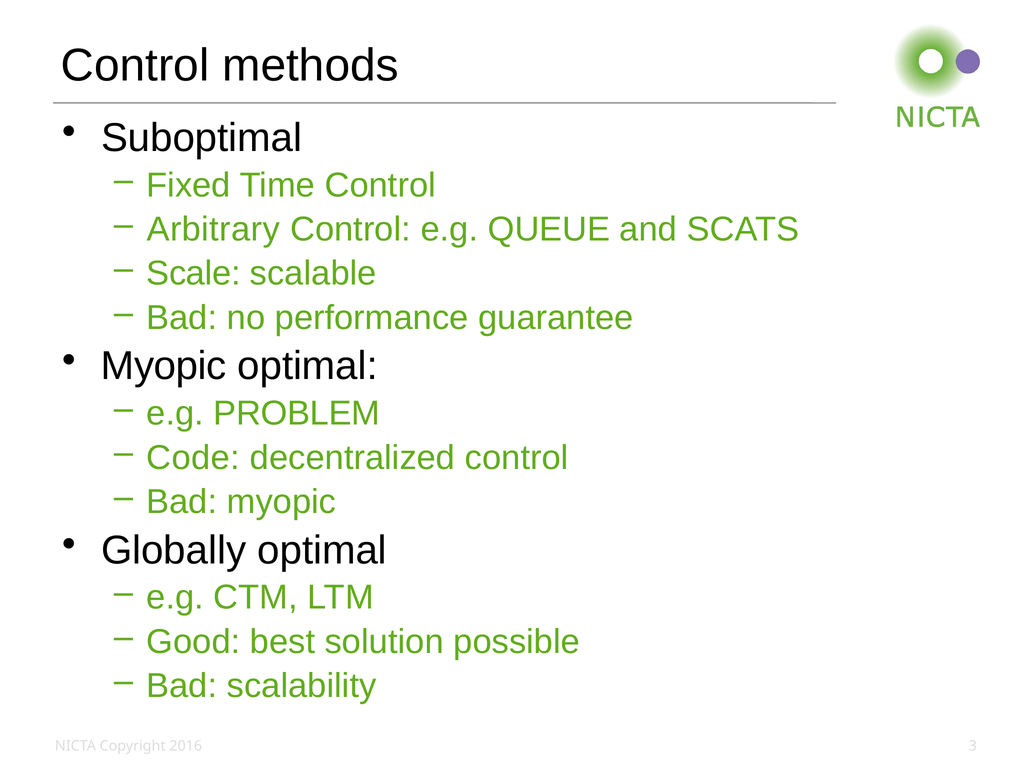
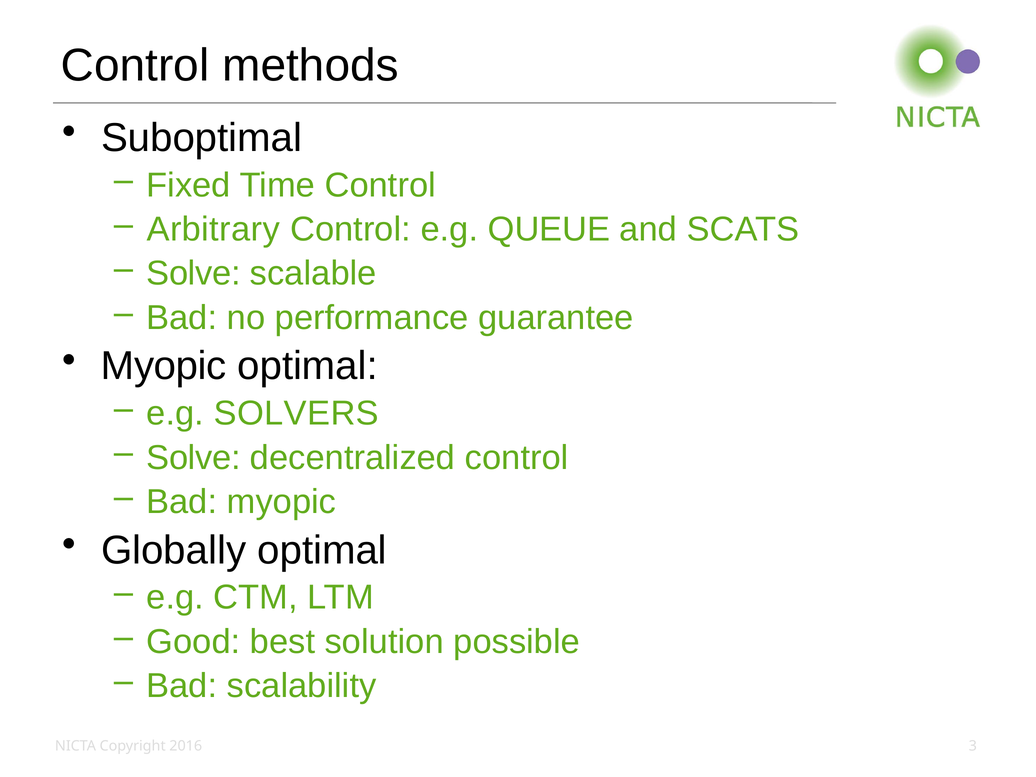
Scale: Scale -> Solve (194, 274)
PROBLEM: PROBLEM -> SOLVERS (296, 413)
Code: Code -> Solve (194, 458)
